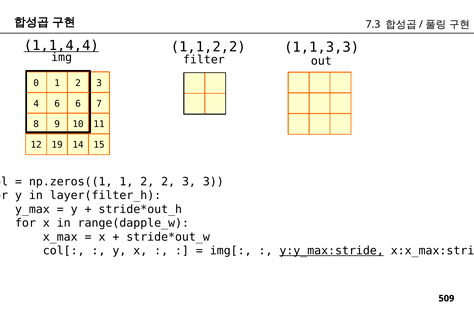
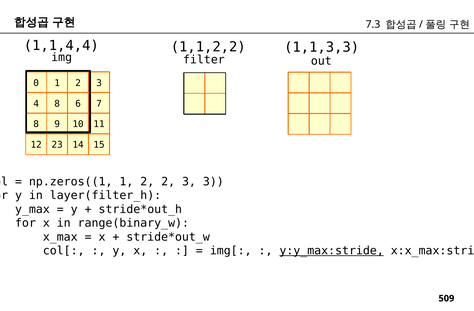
1,1,4,4 underline: present -> none (61, 46)
4 6: 6 -> 8 (57, 104)
19: 19 -> 23 (57, 145)
range(dapple_w: range(dapple_w -> range(binary_w (133, 223)
